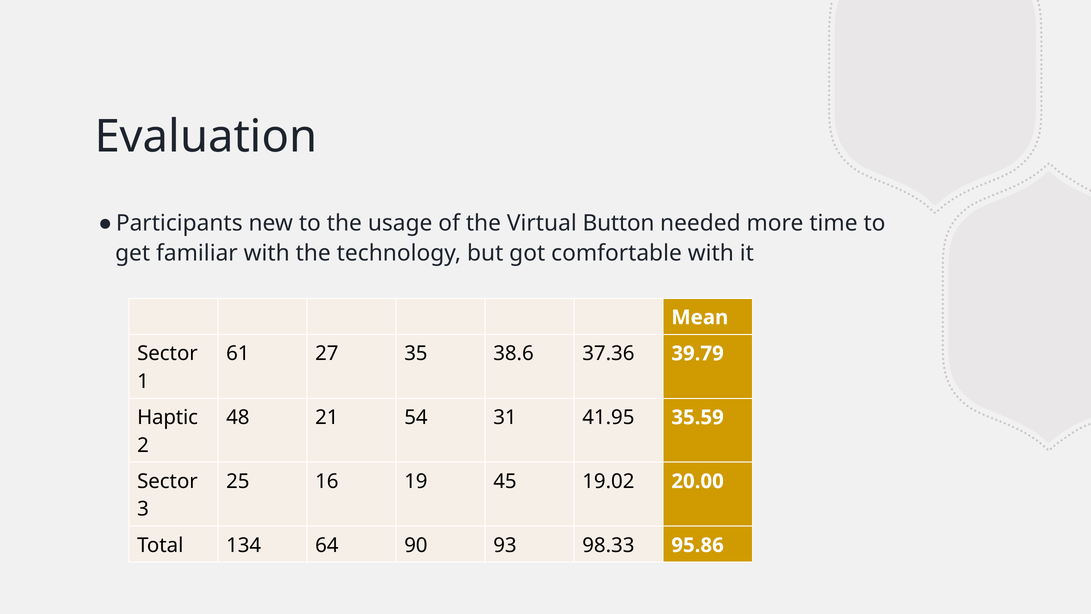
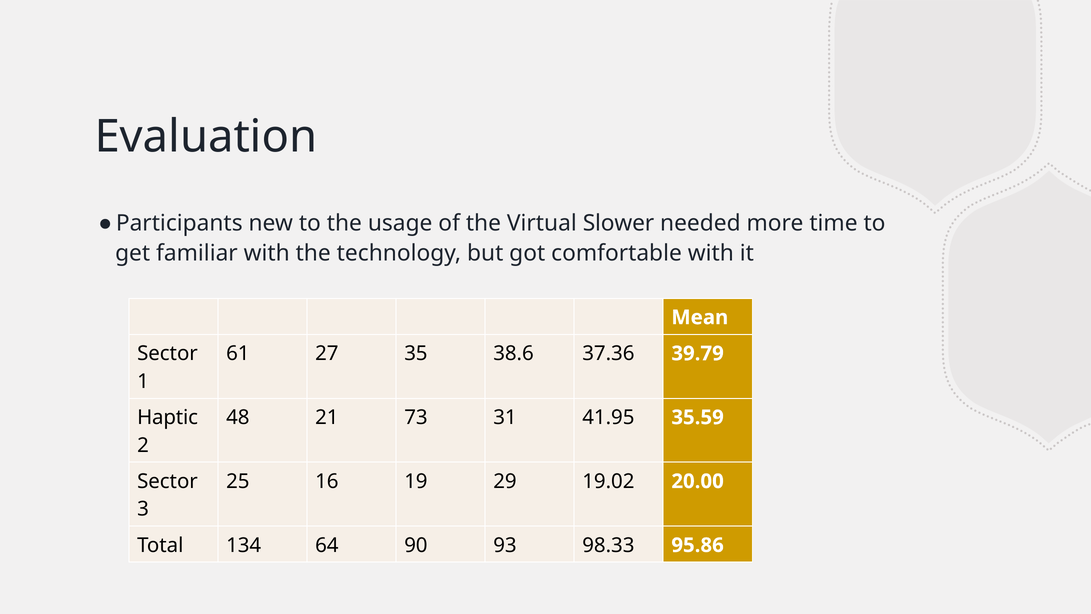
Button: Button -> Slower (619, 223)
54: 54 -> 73 (416, 417)
45: 45 -> 29 (505, 481)
